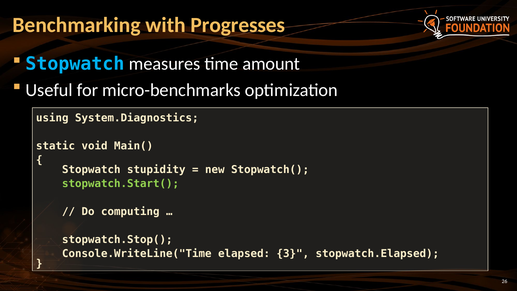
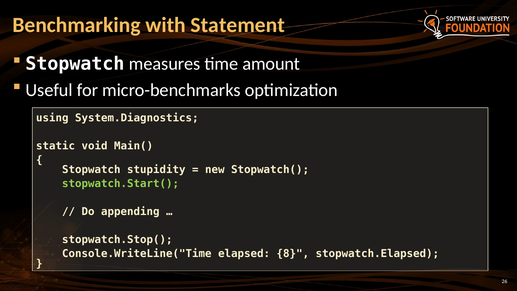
Progresses: Progresses -> Statement (238, 25)
Stopwatch colour: light blue -> white (75, 64)
computing: computing -> appending (130, 211)
3: 3 -> 8 (293, 253)
